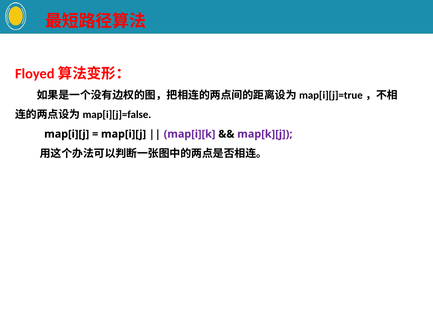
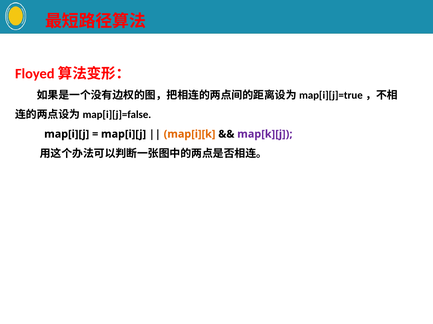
map[i][k colour: purple -> orange (190, 134)
